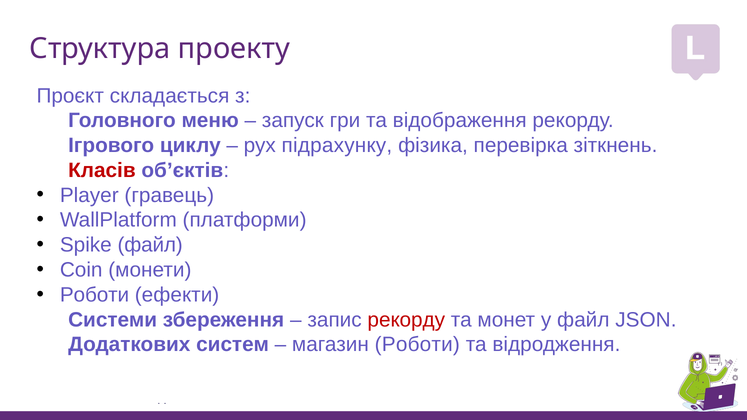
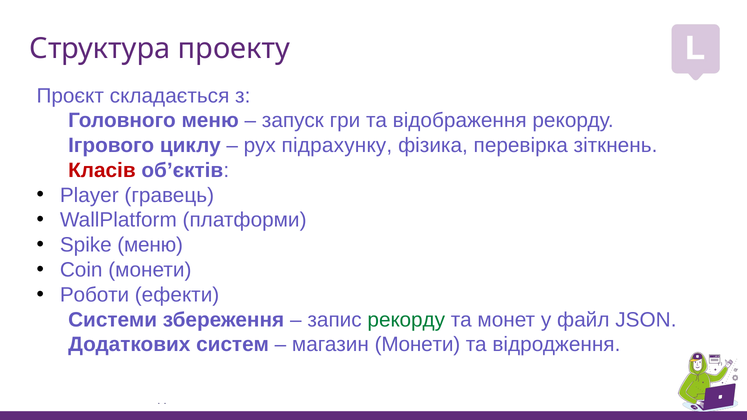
Spike файл: файл -> меню (150, 245)
рекорду colour: red -> green (406, 320)
магазин Роботи: Роботи -> Монети (417, 345)
